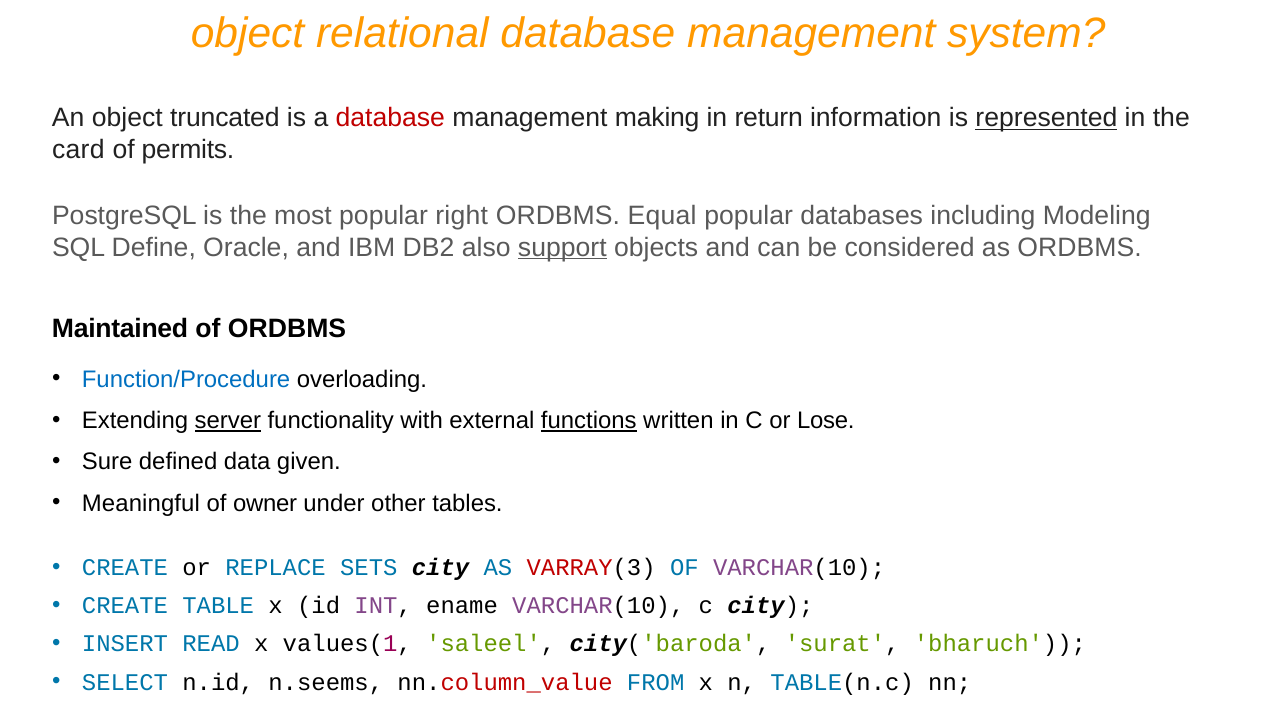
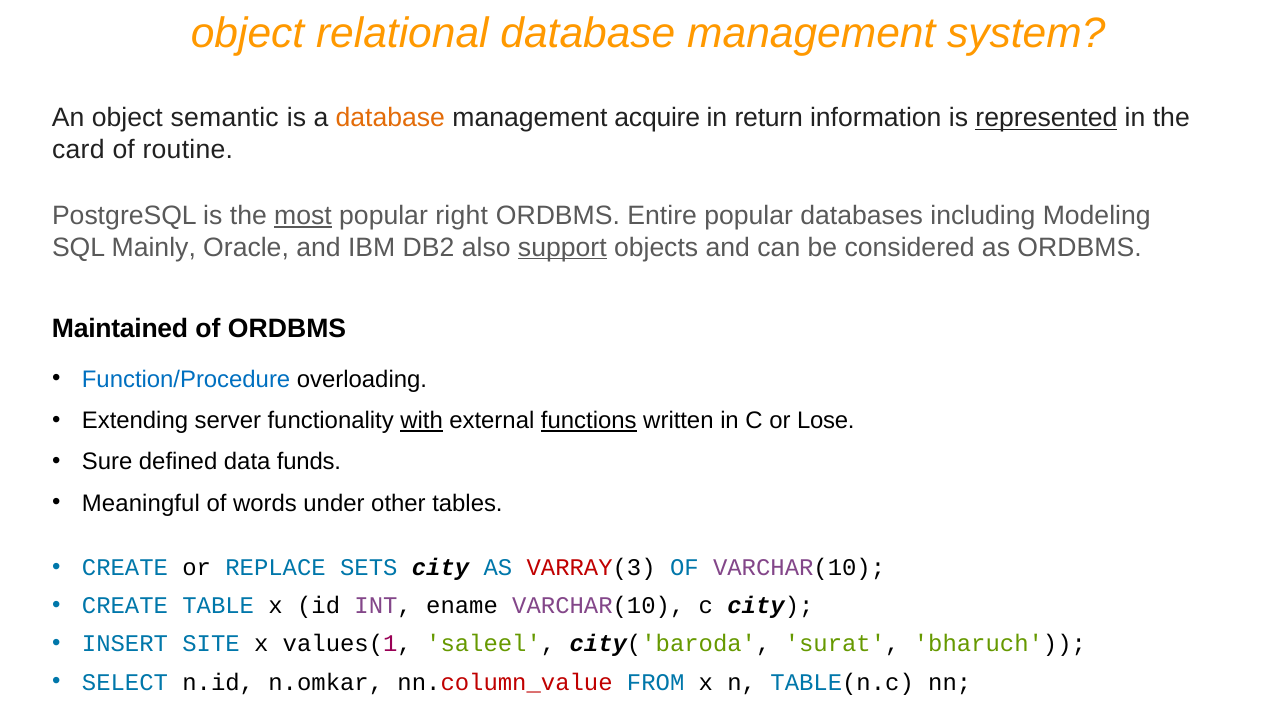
truncated: truncated -> semantic (225, 118)
database colour: red -> orange (390, 118)
making: making -> acquire (657, 118)
permits: permits -> routine (188, 150)
most underline: none -> present (303, 215)
Equal: Equal -> Entire (662, 215)
Define: Define -> Mainly (154, 247)
server underline: present -> none (228, 421)
with underline: none -> present (422, 421)
given: given -> funds (309, 462)
owner: owner -> words (265, 504)
READ: READ -> SITE (211, 644)
n.seems: n.seems -> n.omkar (326, 682)
